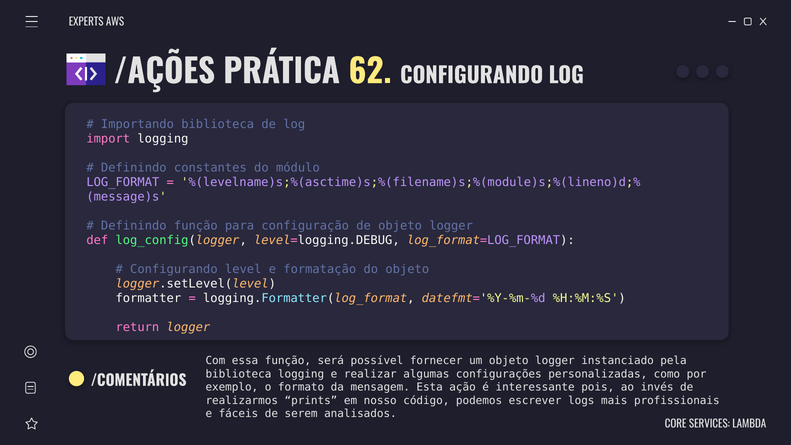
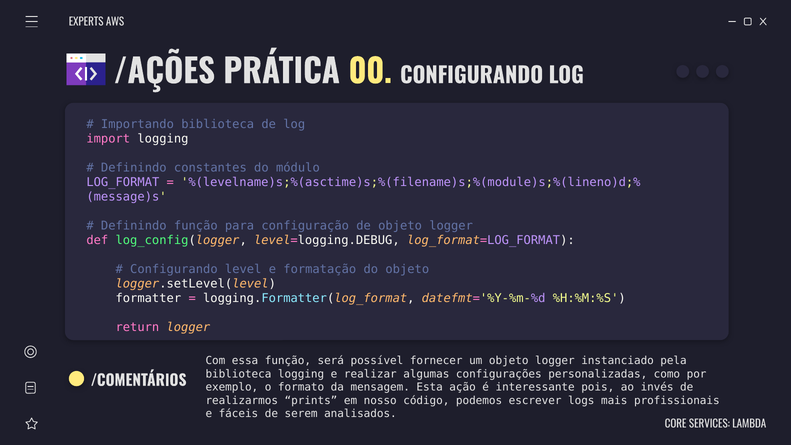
62: 62 -> 00 (370, 72)
